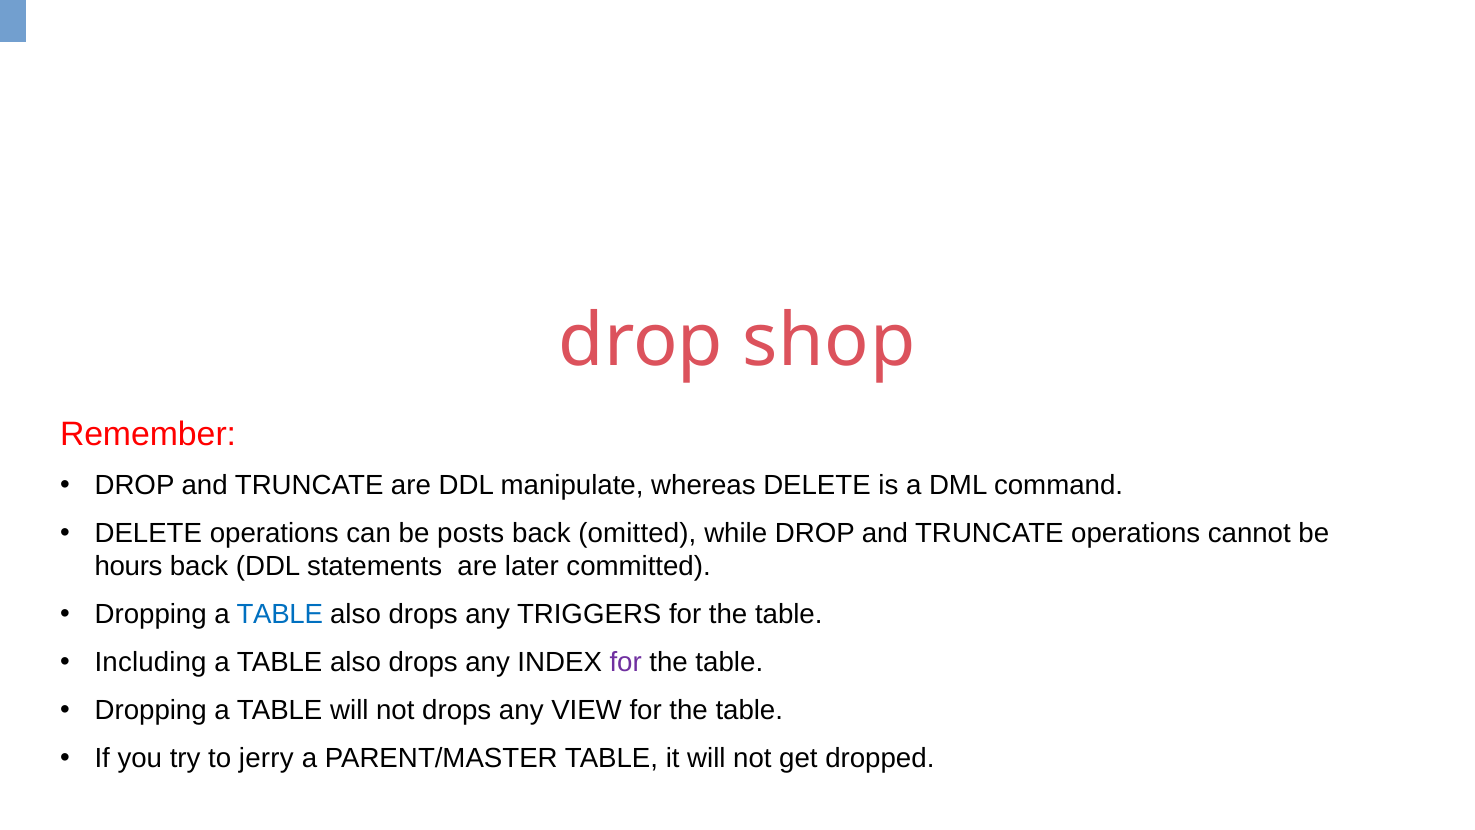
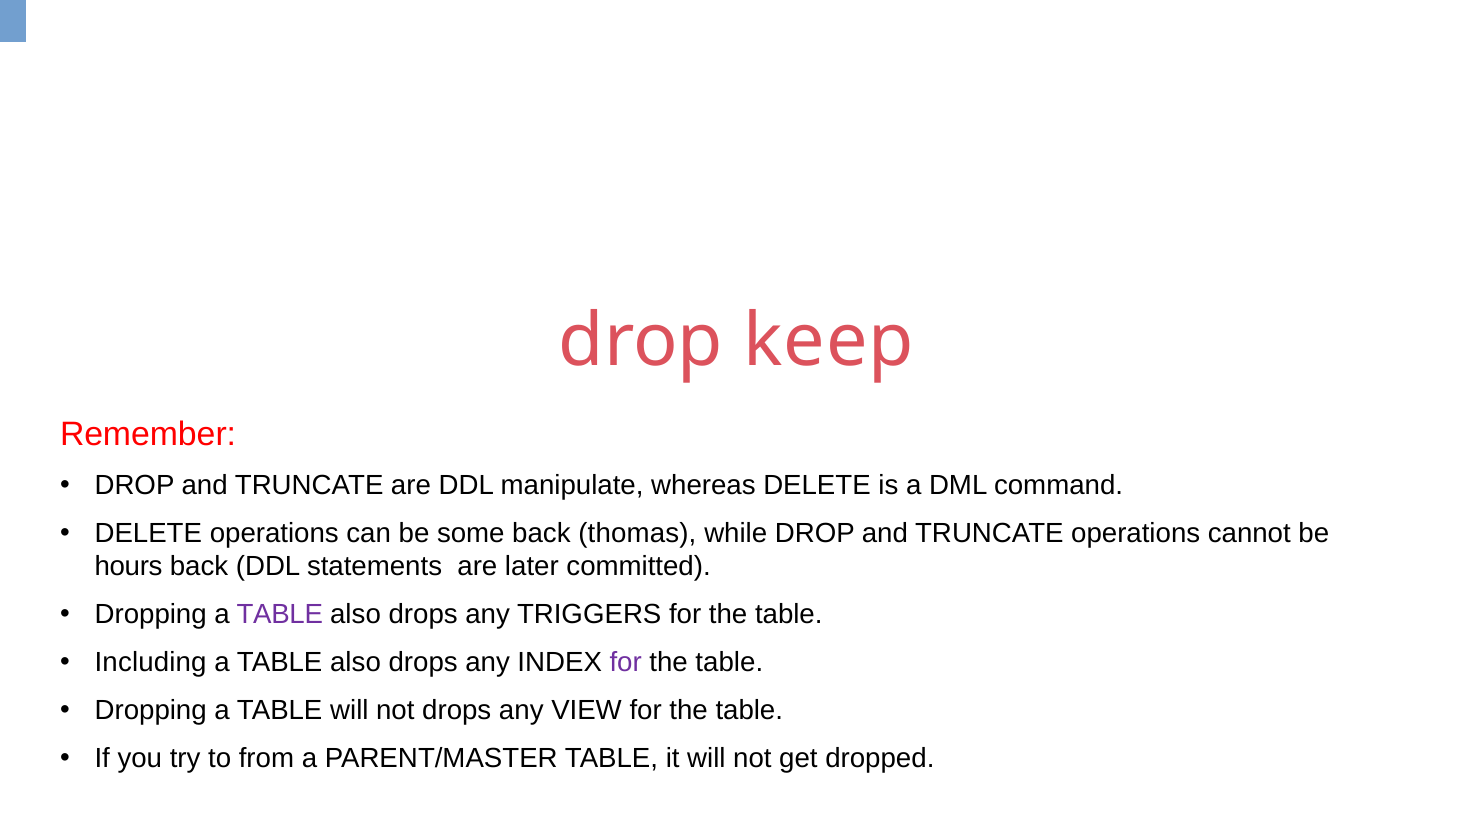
shop: shop -> keep (829, 341)
posts: posts -> some (471, 533)
omitted: omitted -> thomas (637, 533)
TABLE colour: blue -> purple (280, 614)
jerry: jerry -> from (266, 758)
